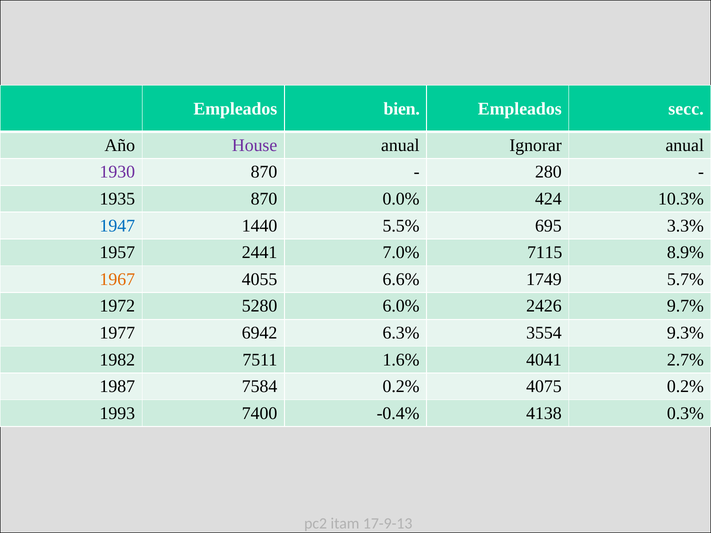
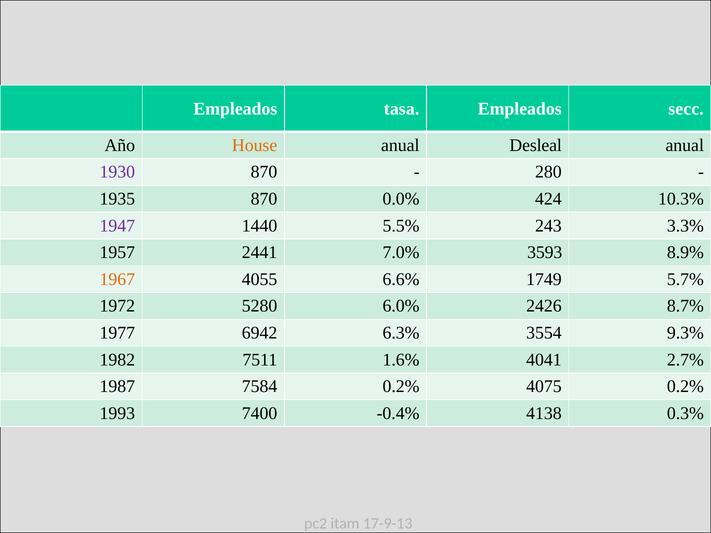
bien: bien -> tasa (402, 109)
House colour: purple -> orange (255, 145)
Ignorar: Ignorar -> Desleal (536, 145)
1947 colour: blue -> purple (117, 226)
695: 695 -> 243 (548, 226)
7115: 7115 -> 3593 (545, 253)
9.7%: 9.7% -> 8.7% (685, 306)
